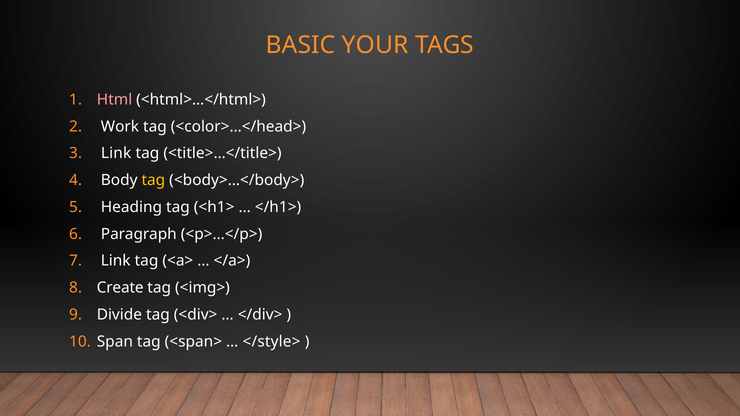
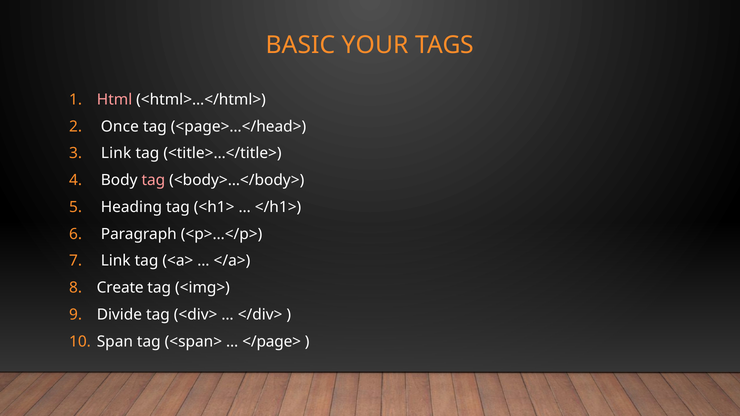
Work: Work -> Once (120, 127)
<color>…</head>: <color>…</head> -> <page>…</head> (238, 127)
tag colour: yellow -> pink (153, 180)
</style>: </style> -> </page> (272, 342)
